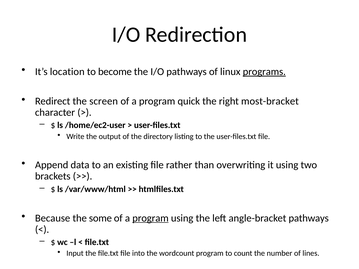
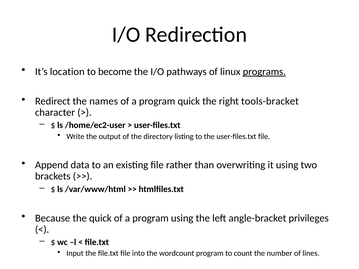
screen: screen -> names (104, 101)
most-bracket: most-bracket -> tools-bracket (270, 101)
the some: some -> quick (100, 218)
program underline: present -> none (151, 218)
angle-bracket pathways: pathways -> privileges (309, 218)
